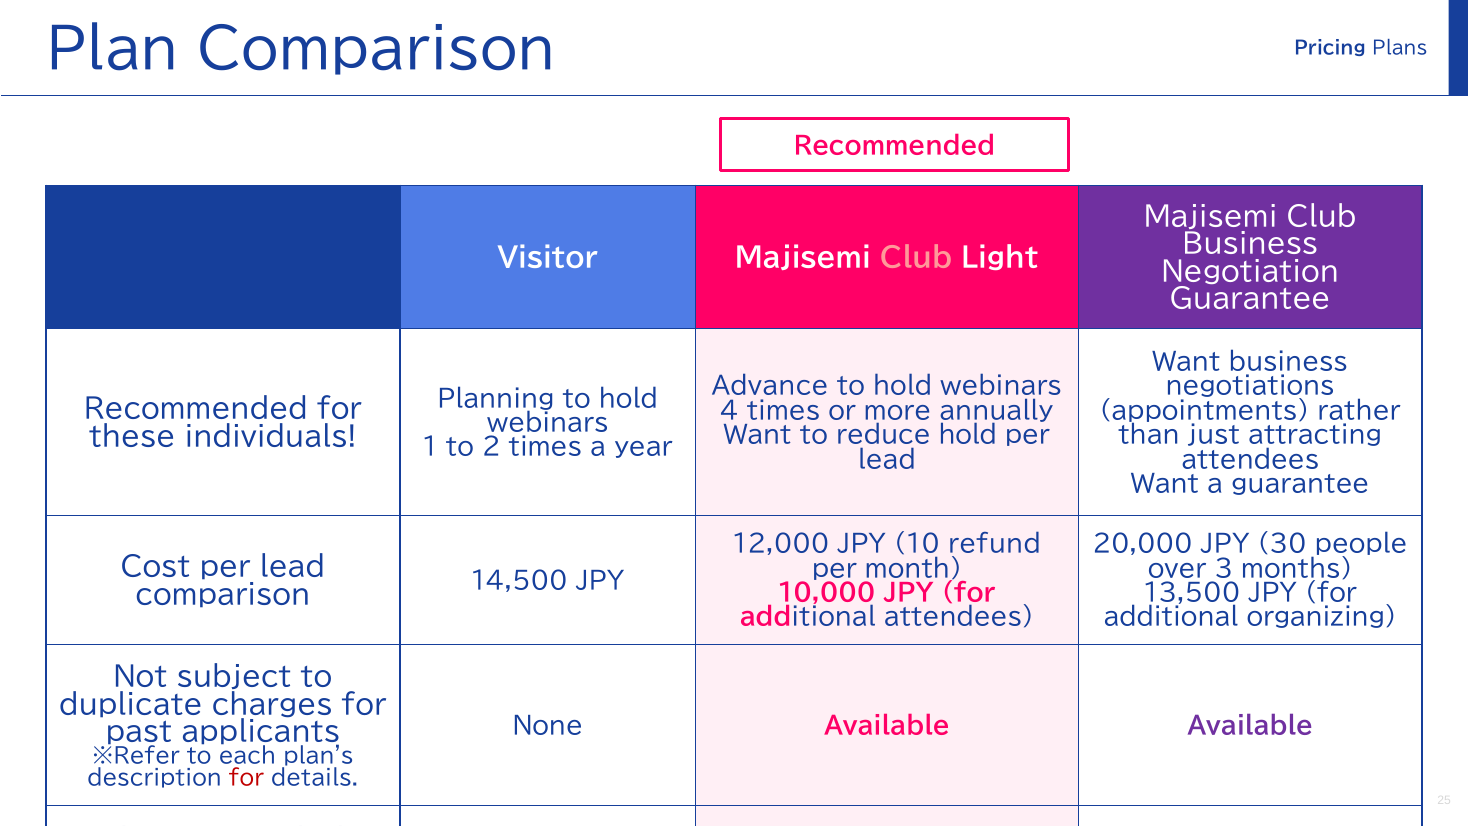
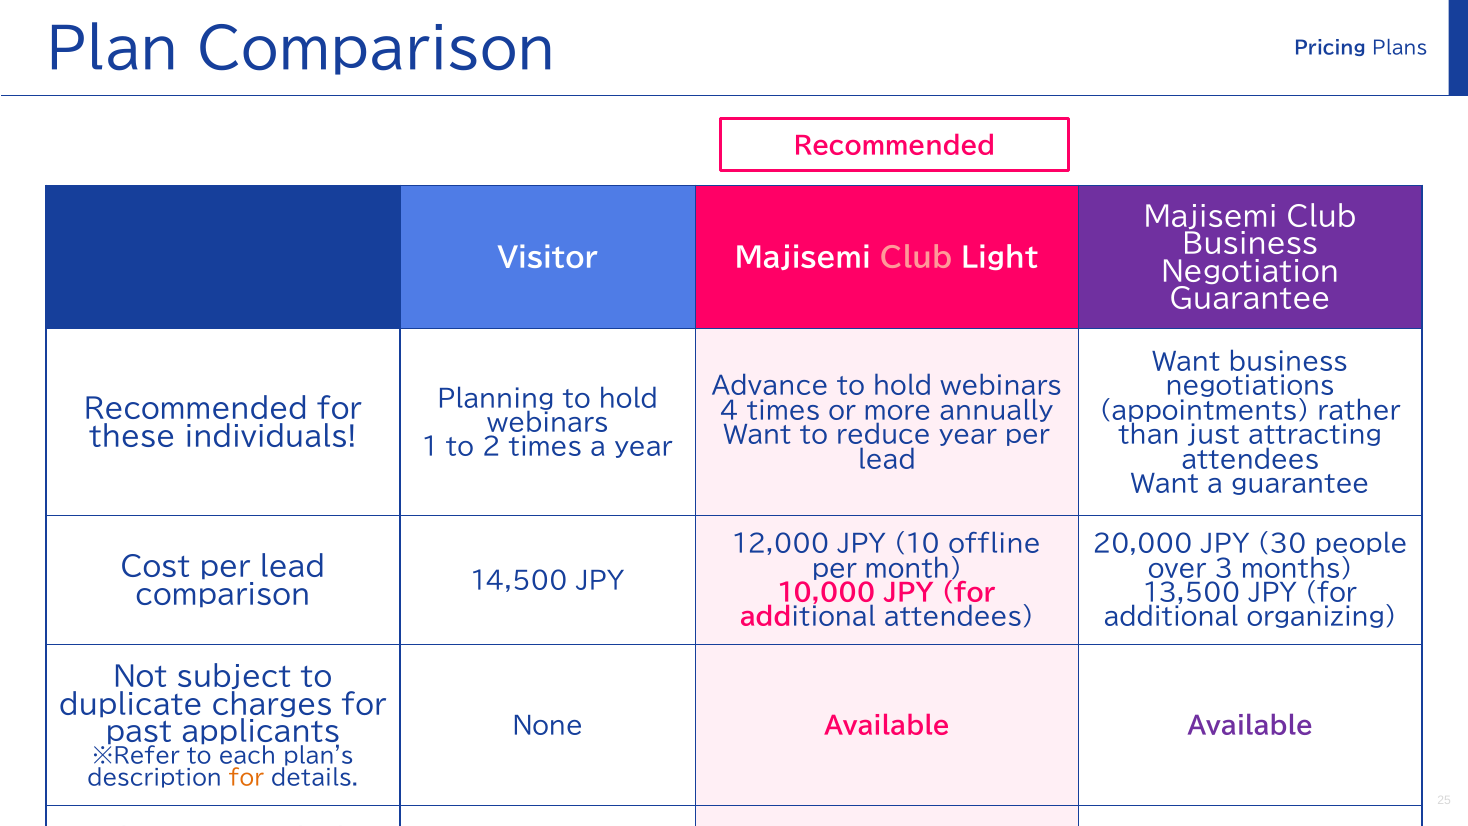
reduce hold: hold -> year (968, 435)
refund: refund -> offline (995, 544)
for colour: red -> orange (246, 778)
